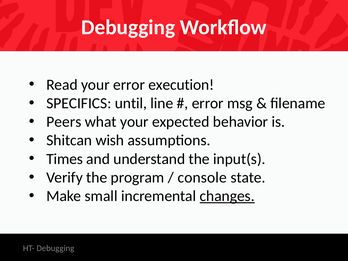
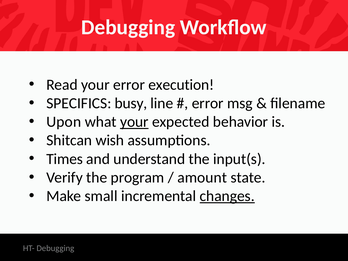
until: until -> busy (131, 103)
Peers: Peers -> Upon (64, 122)
your underline: none -> present (134, 122)
console: console -> amount (202, 178)
